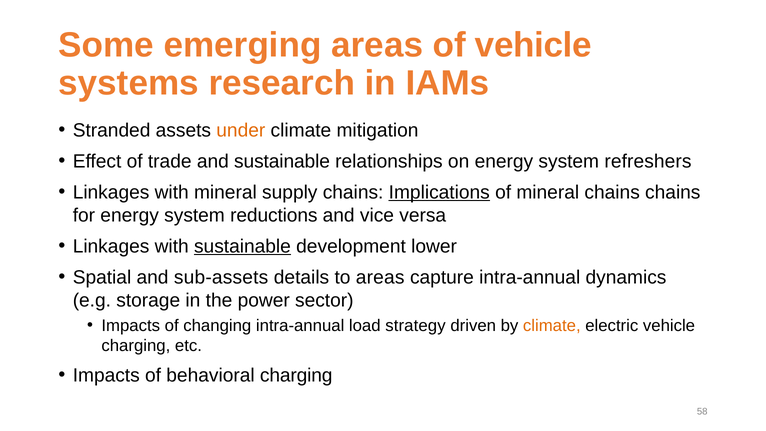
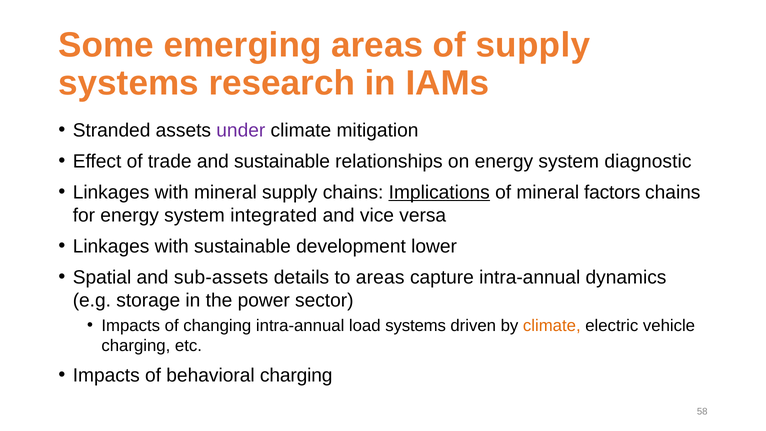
of vehicle: vehicle -> supply (533, 45)
under colour: orange -> purple (241, 130)
refreshers: refreshers -> diagnostic (648, 161)
mineral chains: chains -> factors (612, 192)
reductions: reductions -> integrated (274, 215)
sustainable underline: present -> none (242, 246)
load strategy: strategy -> systems (416, 326)
